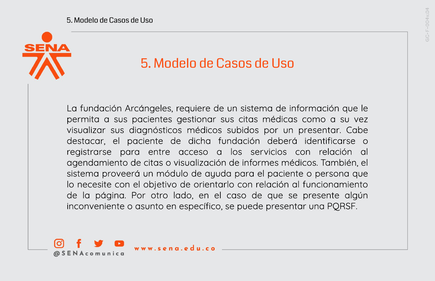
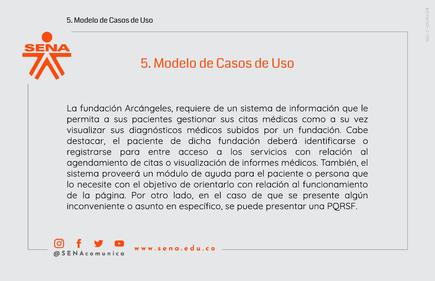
un presentar: presentar -> fundación (320, 130)
